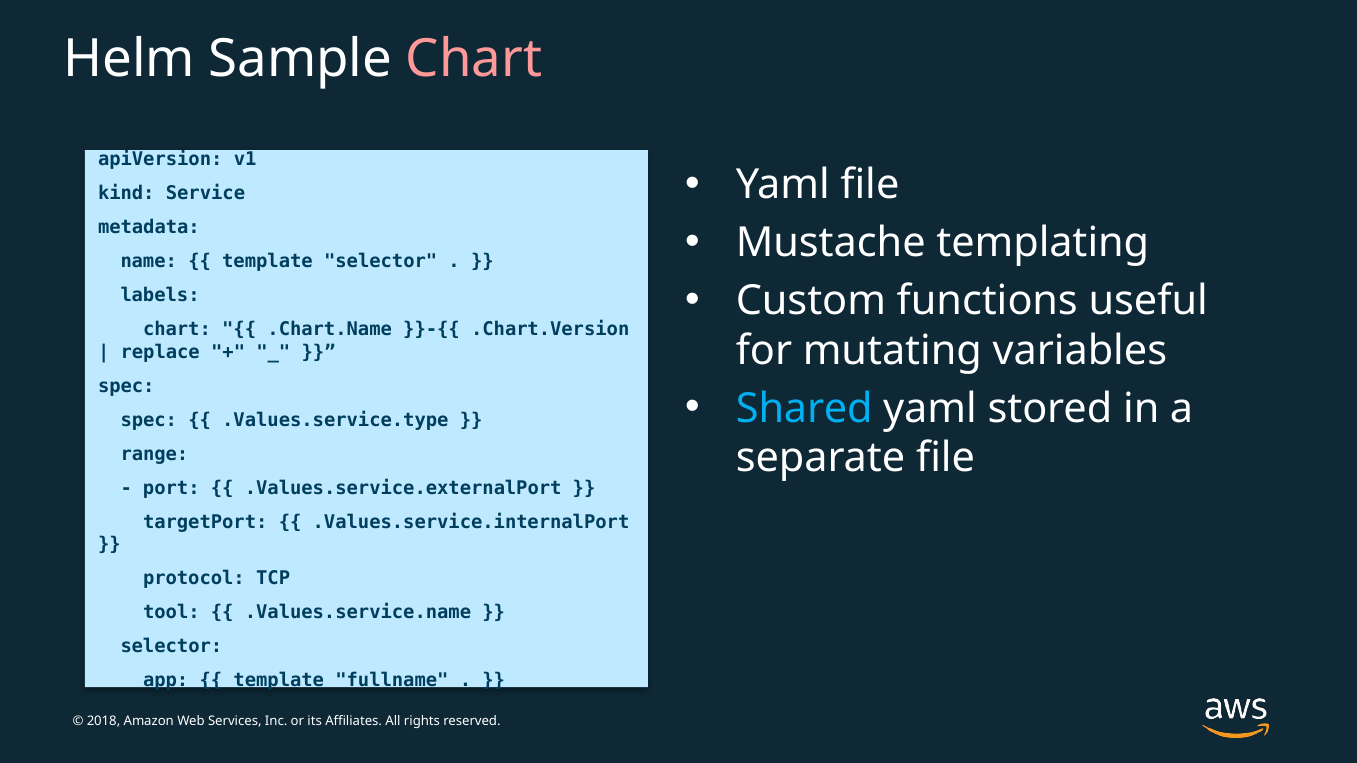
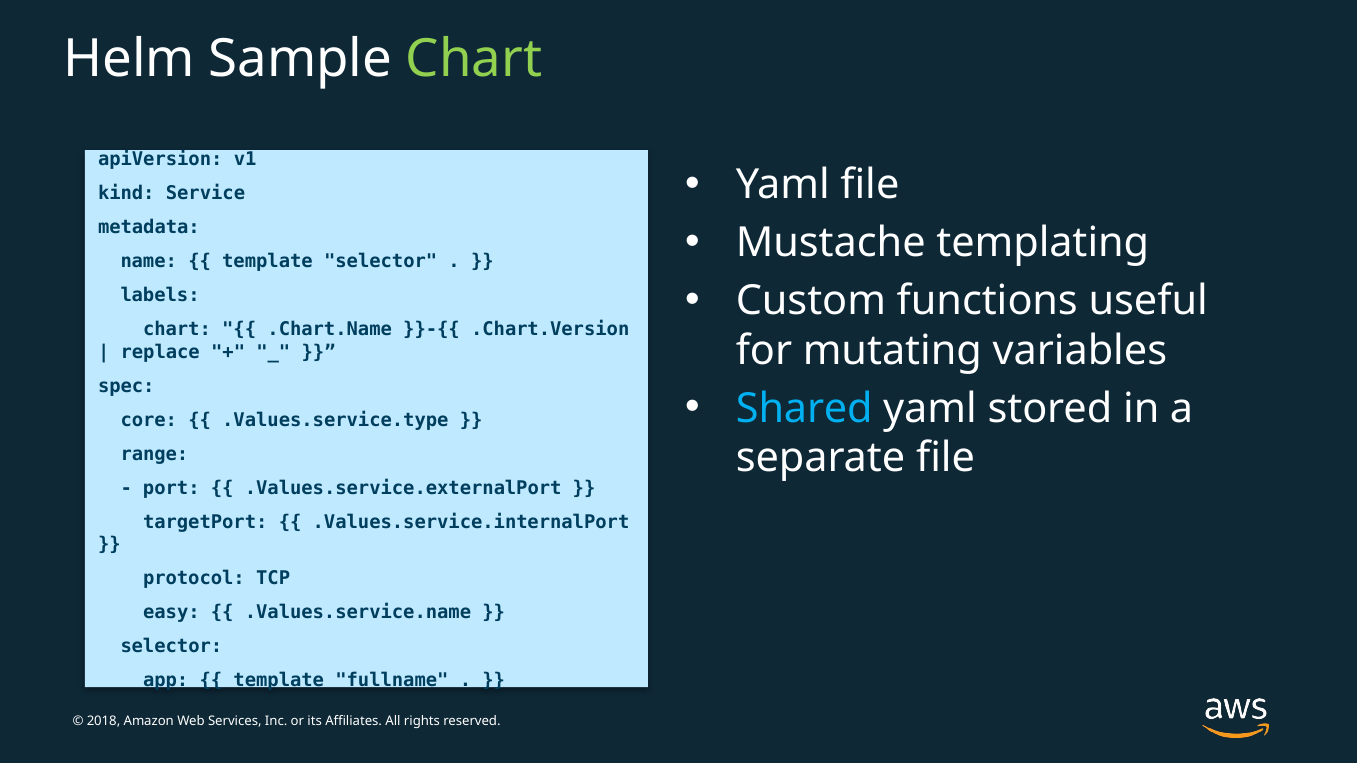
Chart colour: pink -> light green (474, 59)
spec: spec -> core (149, 420)
tool: tool -> easy (171, 613)
